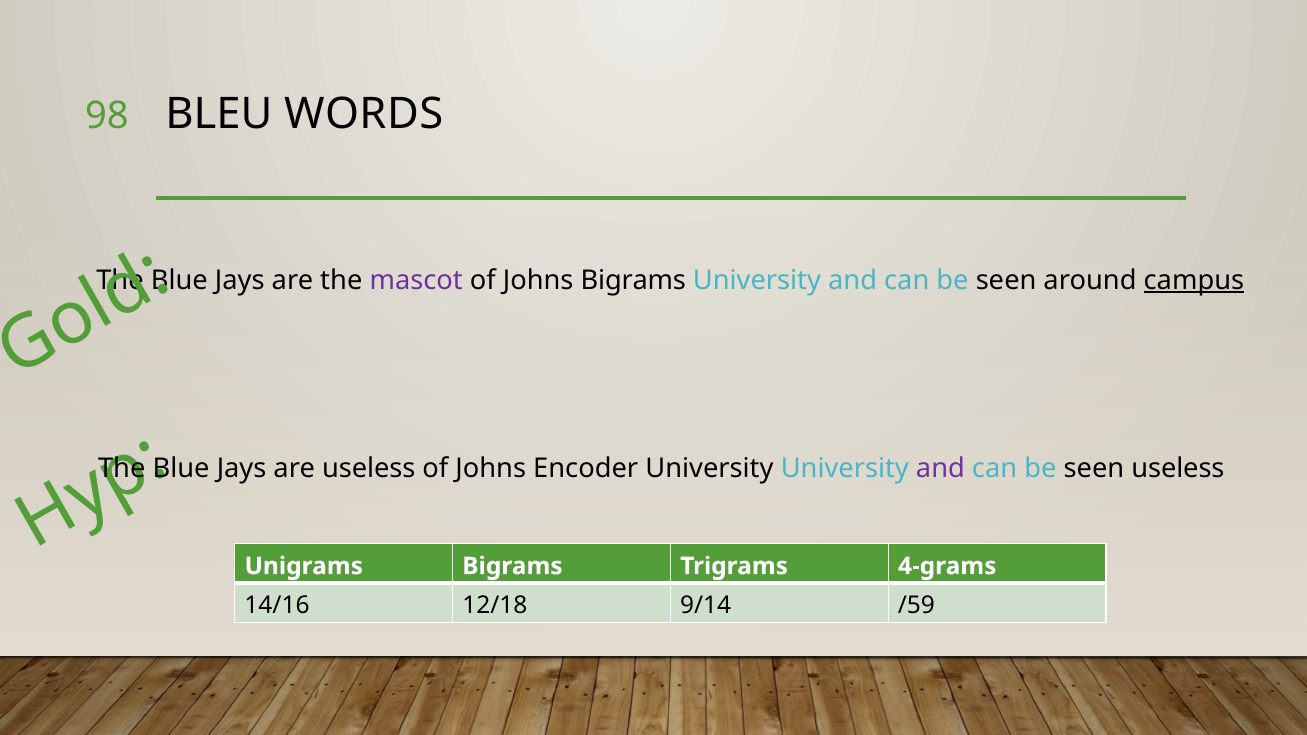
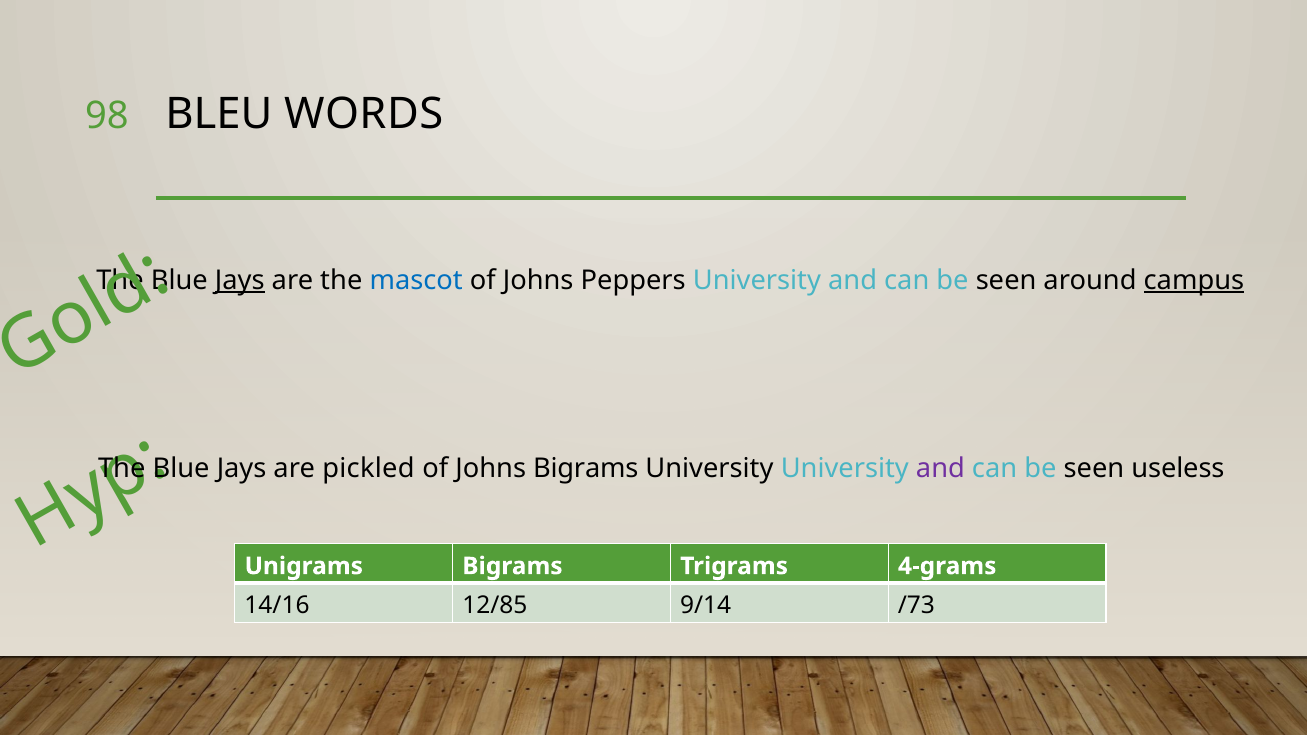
Jays underline: none -> present (240, 280)
mascot colour: purple -> blue (416, 280)
Johns Bigrams: Bigrams -> Peppers (633, 280)
are useless: useless -> pickled (369, 469)
Johns Encoder: Encoder -> Bigrams (586, 469)
12/18: 12/18 -> 12/85 (495, 606)
/59: /59 -> /73 (916, 606)
